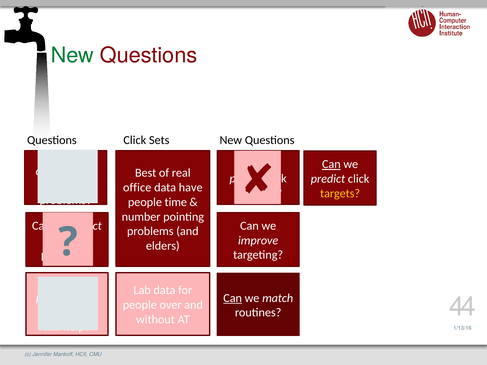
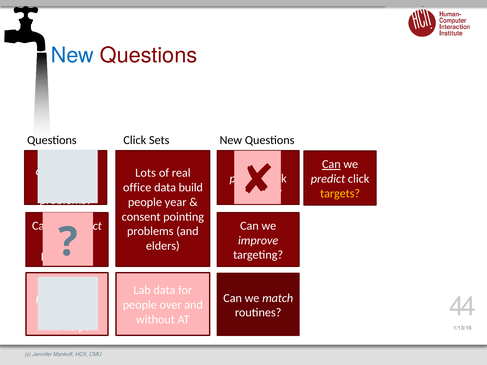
New colour: green -> blue (72, 55)
Best: Best -> Lots (146, 173)
have: have -> build (191, 188)
time: time -> year (176, 202)
number: number -> consent (141, 217)
Can underline: present -> none (233, 298)
